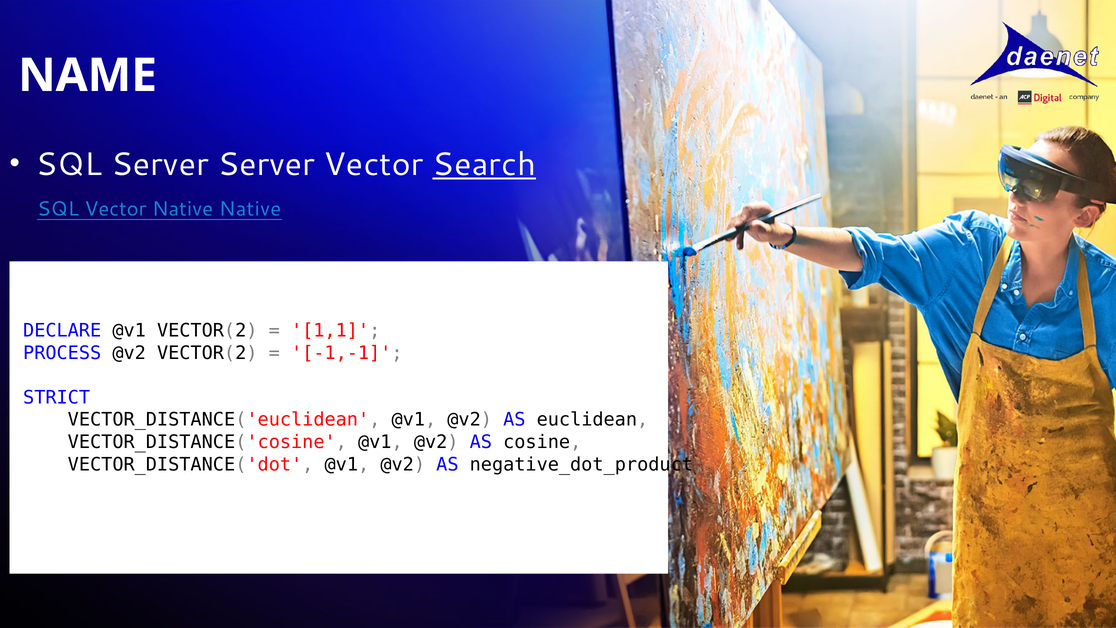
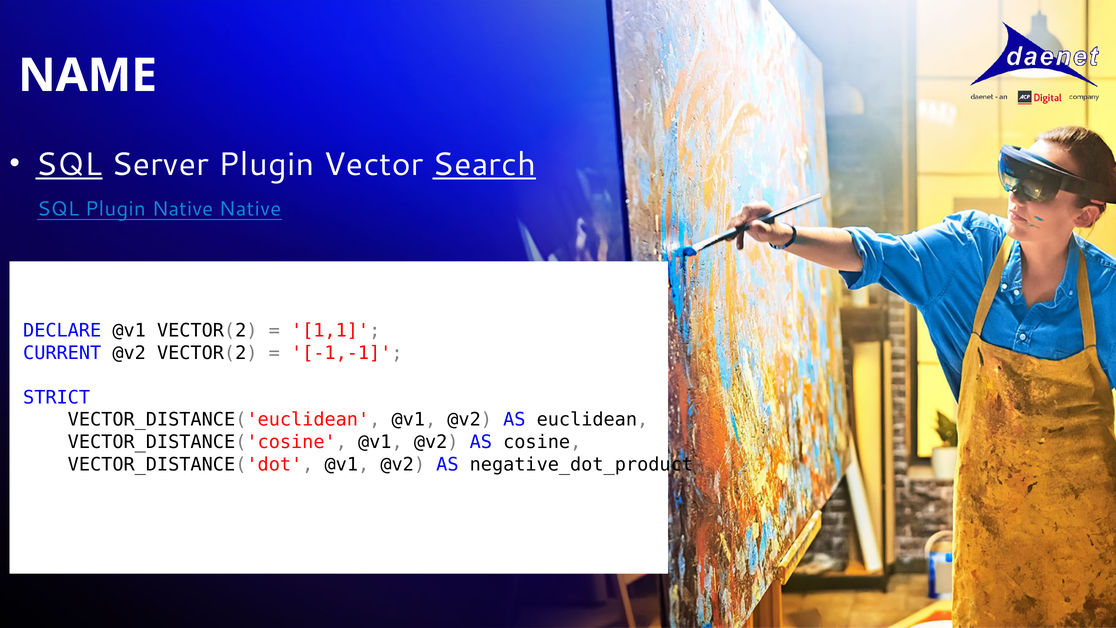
SQL underline: none -> present (69, 164)
Server Server: Server -> Plugin (266, 164)
SQL Vector: Vector -> Plugin (115, 209)
PROCESS: PROCESS -> CURRENT (62, 353)
